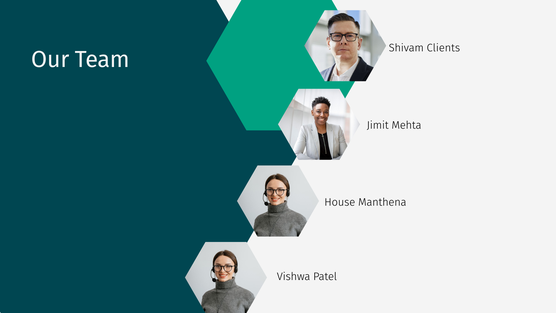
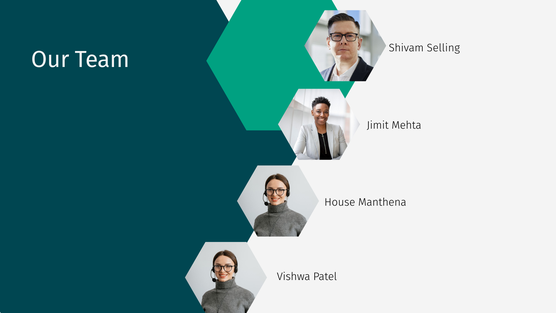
Clients: Clients -> Selling (443, 48)
